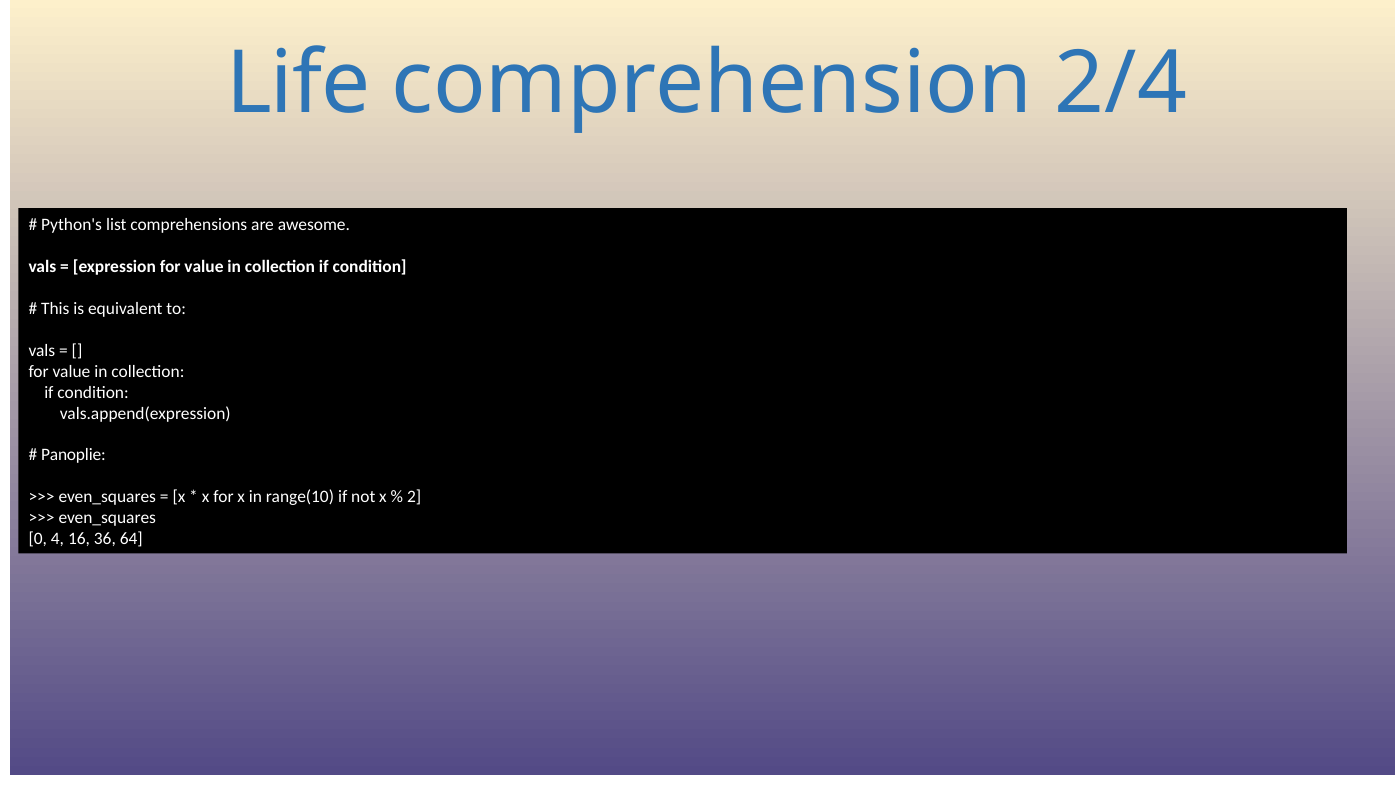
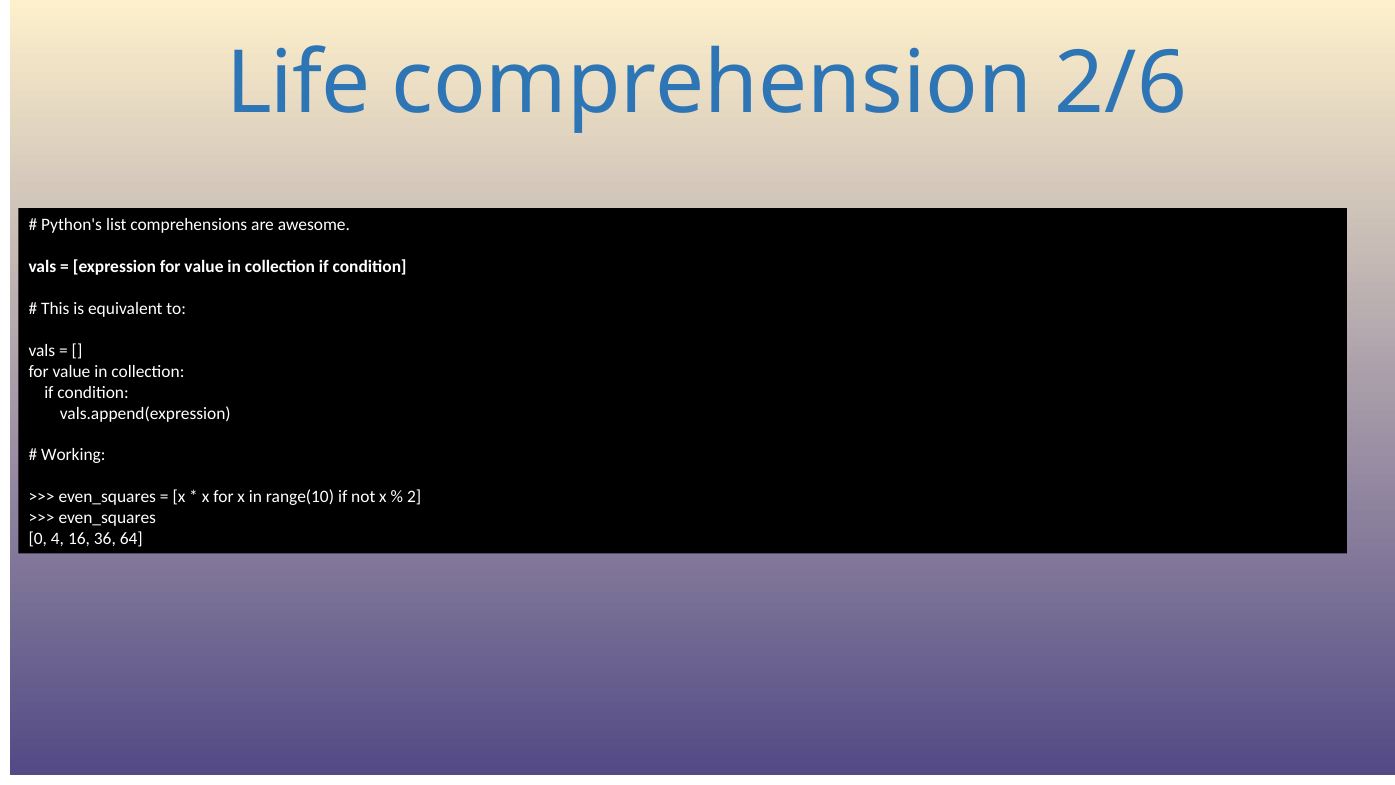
2/4: 2/4 -> 2/6 (1121, 83)
Panoplie: Panoplie -> Working (73, 455)
